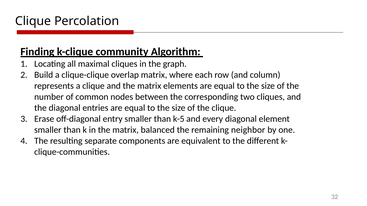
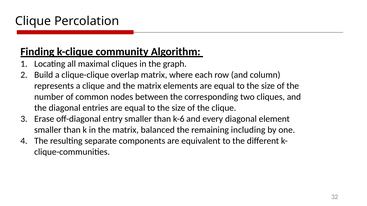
k-5: k-5 -> k-6 (179, 119)
neighbor: neighbor -> including (248, 130)
